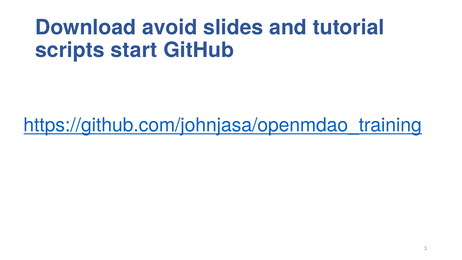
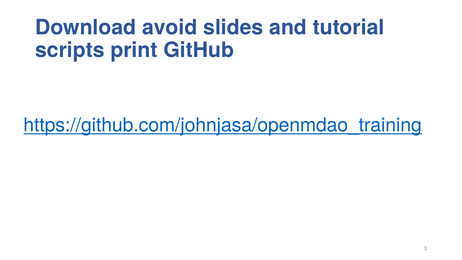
start: start -> print (134, 50)
